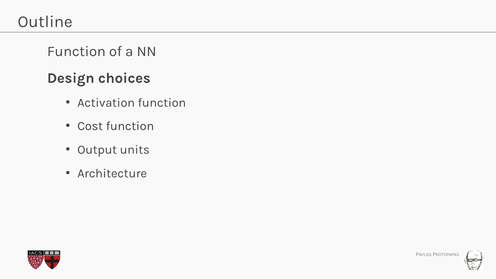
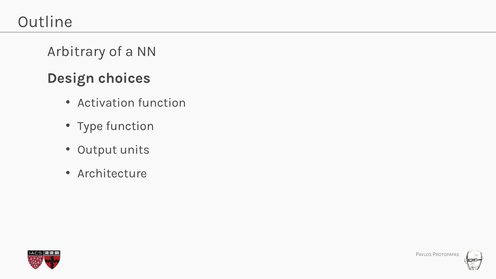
Function: Function -> Arbitrary (76, 52)
Cost: Cost -> Type (90, 126)
